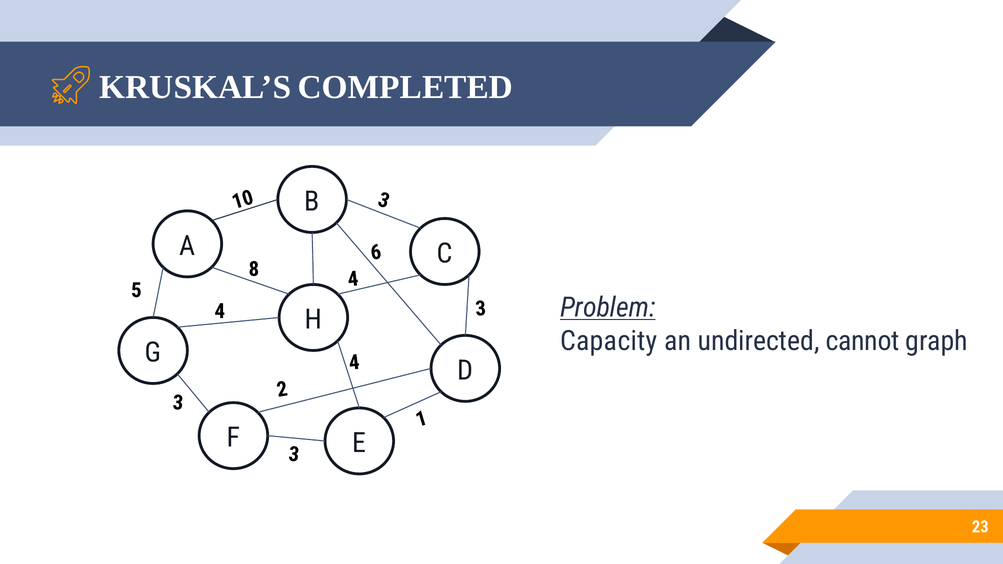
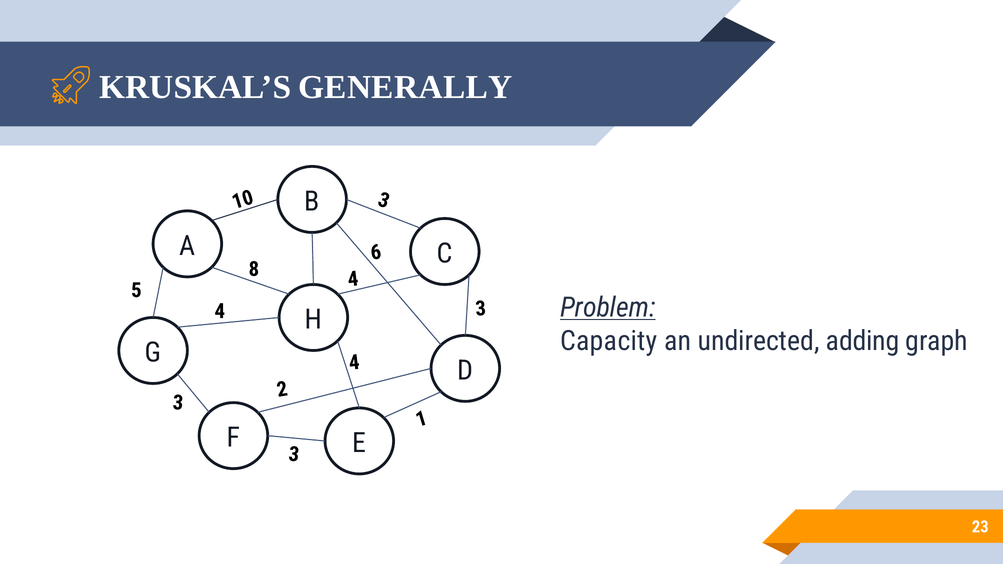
COMPLETED: COMPLETED -> GENERALLY (405, 87)
cannot: cannot -> adding (863, 341)
